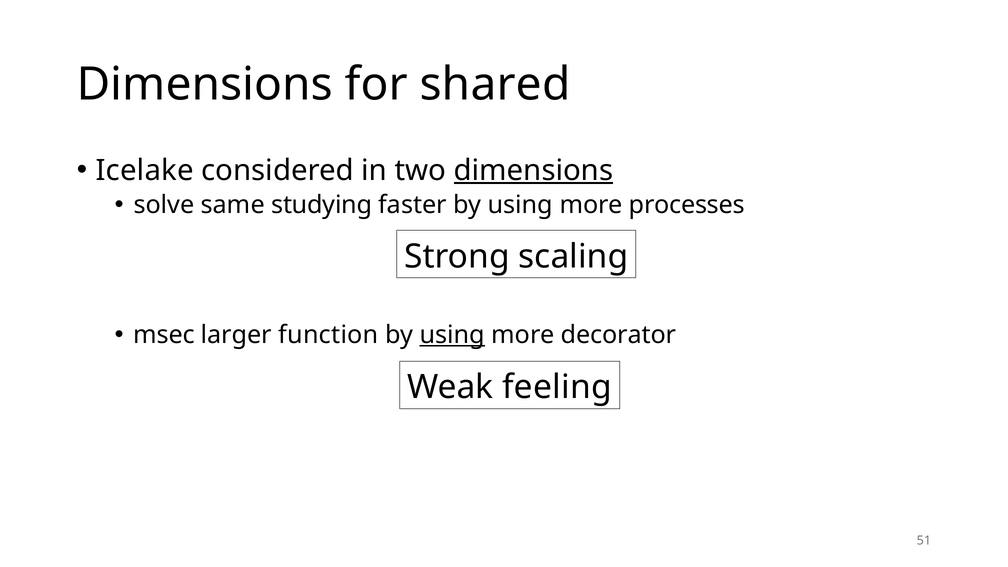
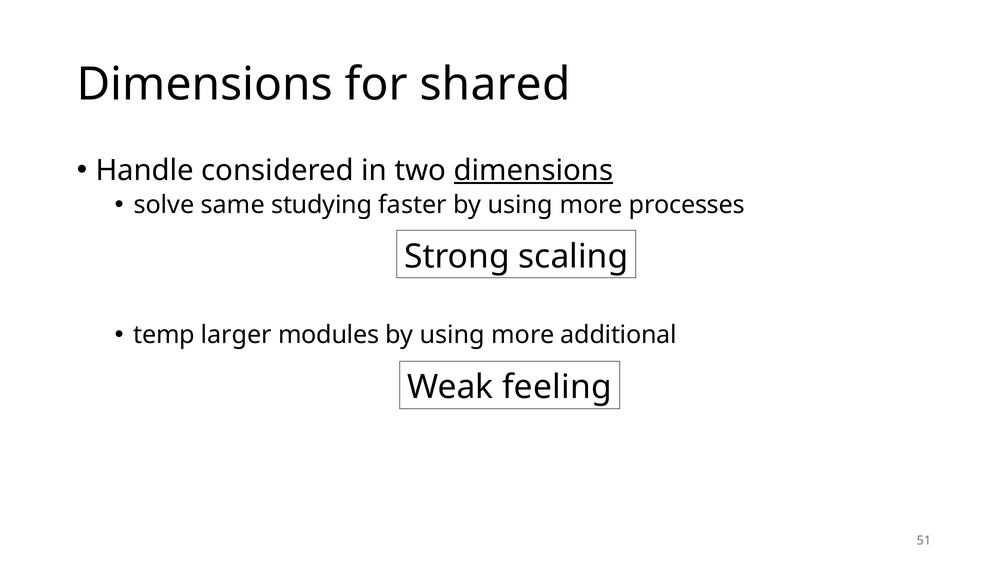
Icelake: Icelake -> Handle (145, 170)
msec: msec -> temp (164, 335)
function: function -> modules (329, 335)
using underline: present -> none (452, 335)
decorator: decorator -> additional (619, 335)
